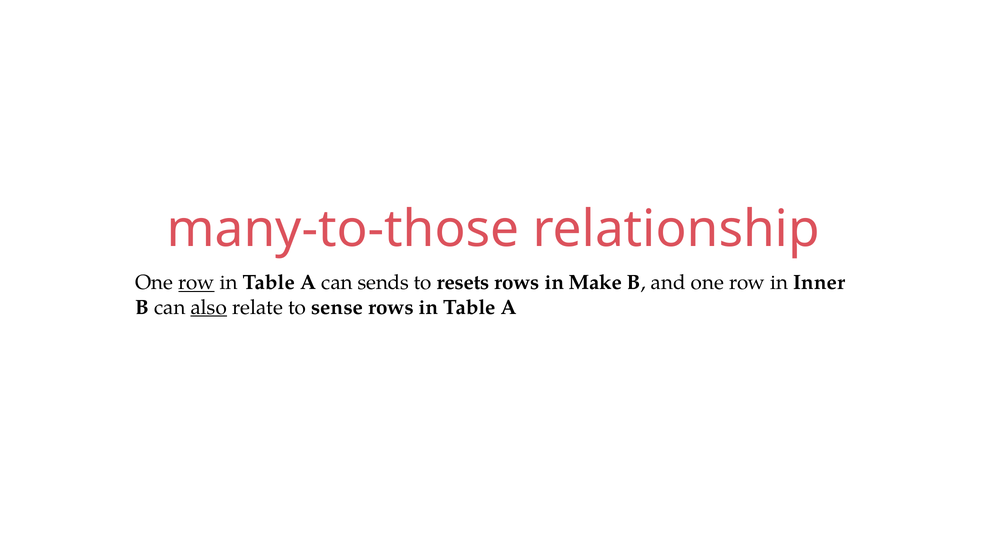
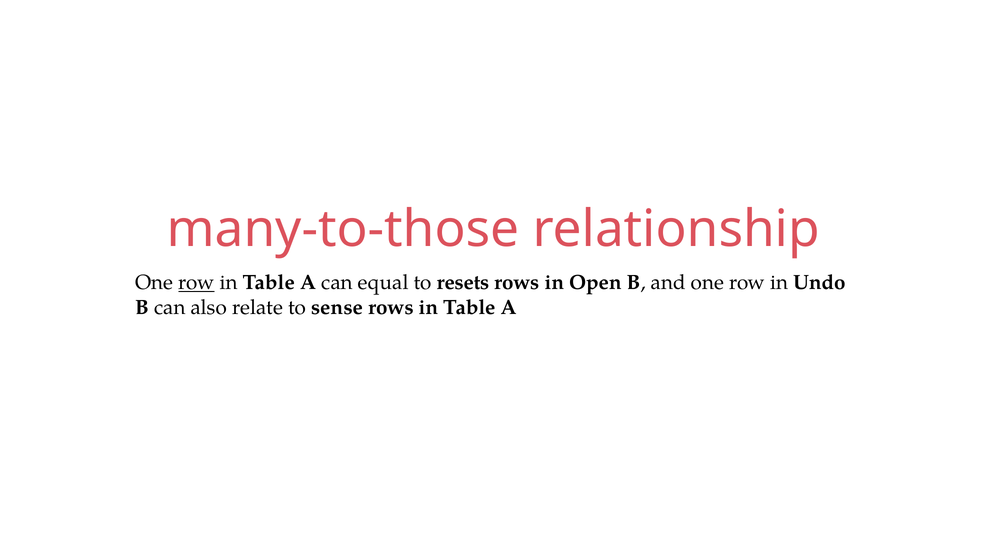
sends: sends -> equal (383, 283)
Make: Make -> Open (595, 283)
Inner: Inner -> Undo (819, 283)
also underline: present -> none (209, 307)
